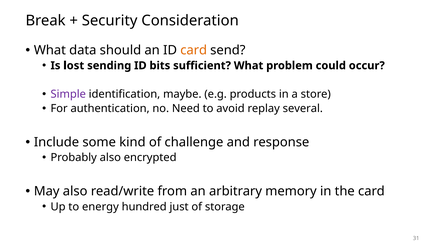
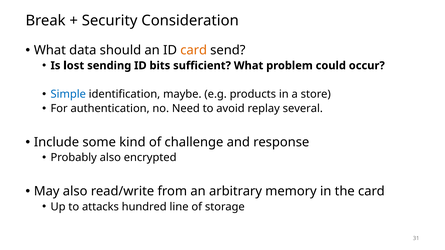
Simple colour: purple -> blue (68, 94)
energy: energy -> attacks (100, 207)
just: just -> line (179, 207)
